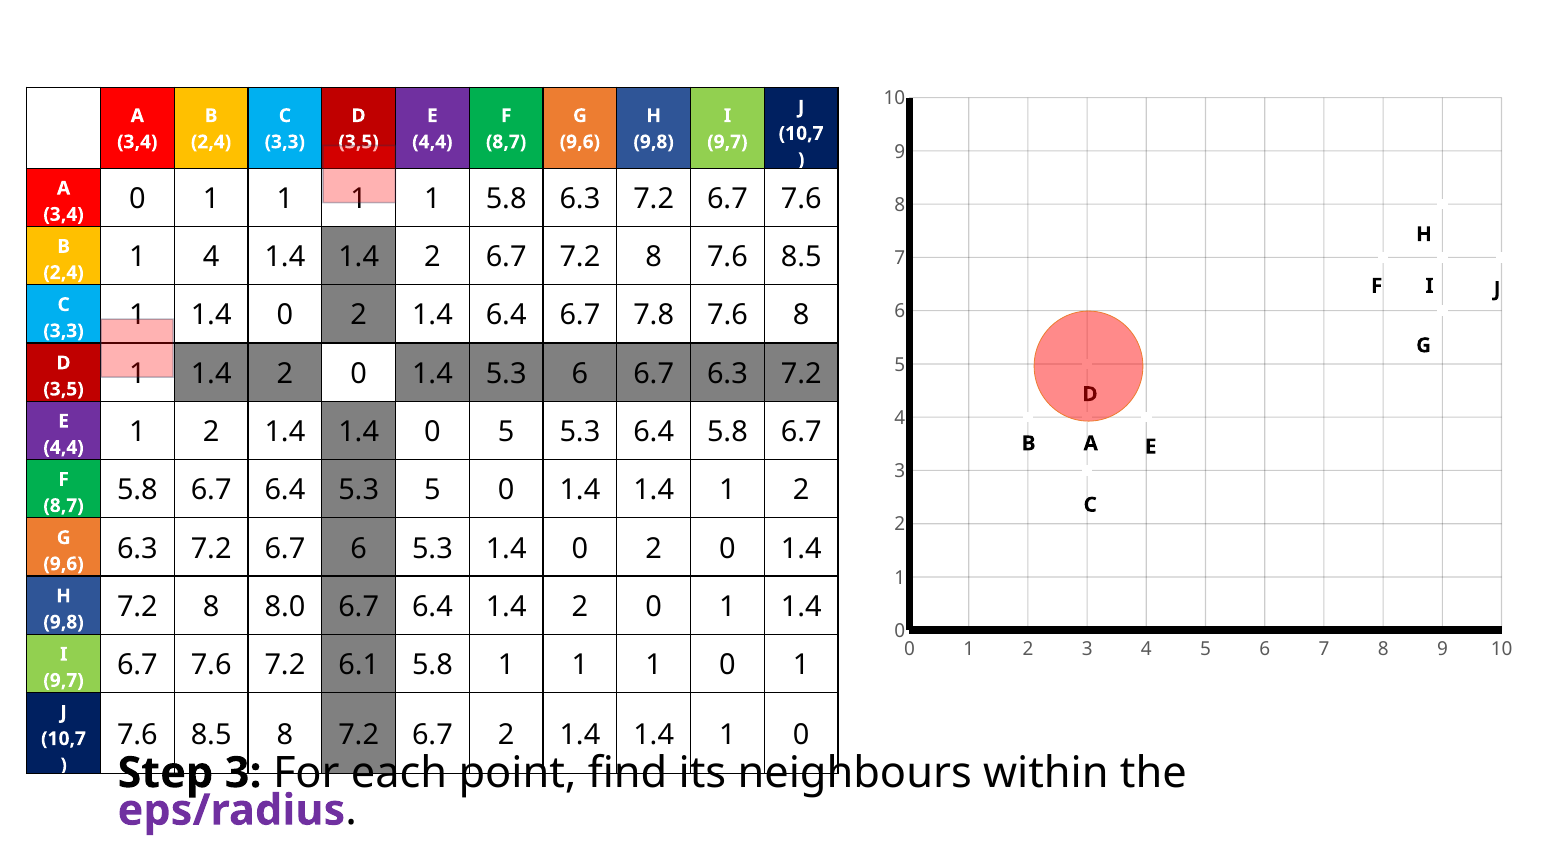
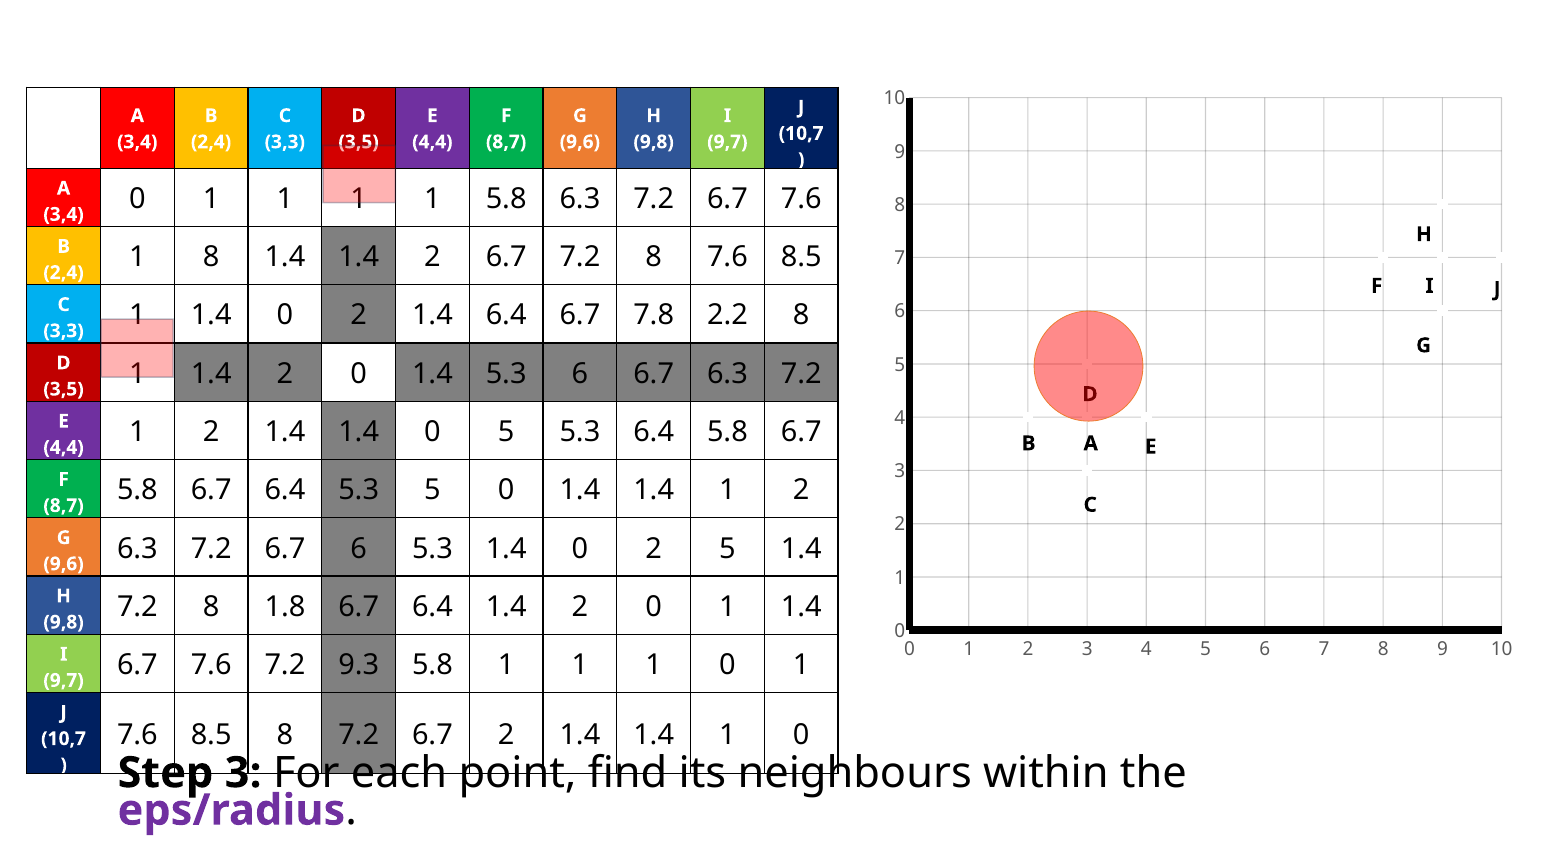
1 4: 4 -> 8 (211, 257)
7.8 7.6: 7.6 -> 2.2 (727, 316)
0 2 0: 0 -> 5 (727, 549)
8.0: 8.0 -> 1.8 (285, 607)
6.1: 6.1 -> 9.3 (359, 665)
